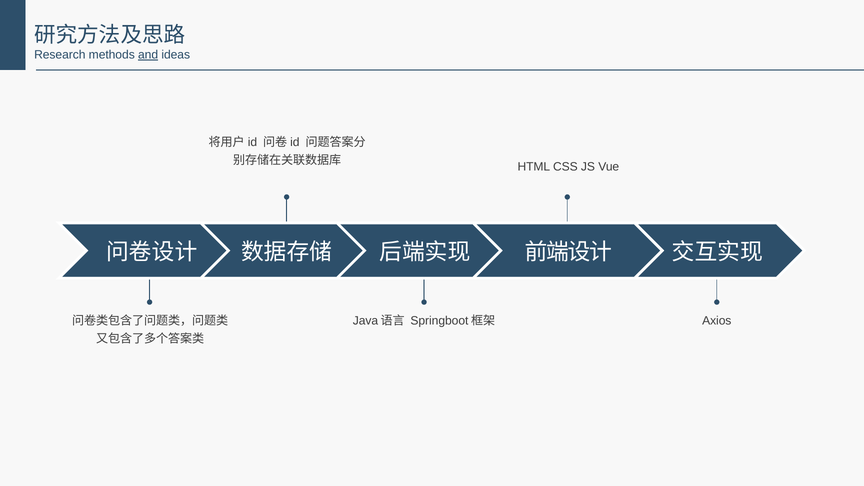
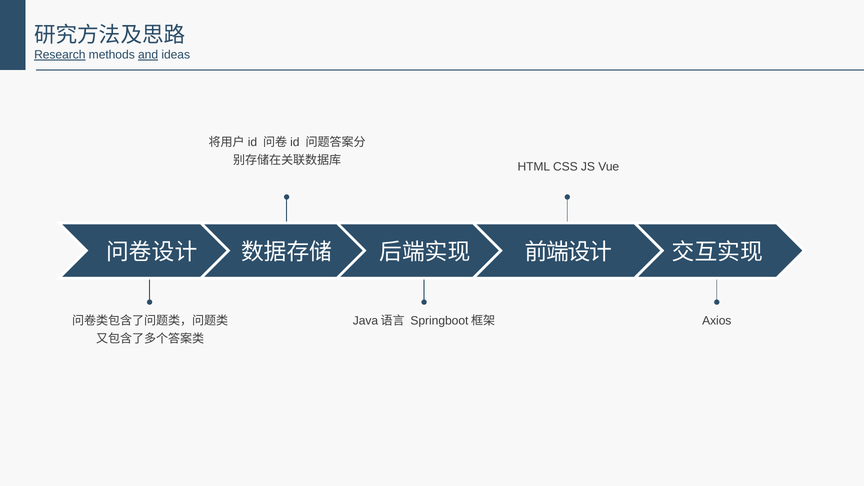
Research underline: none -> present (60, 55)
